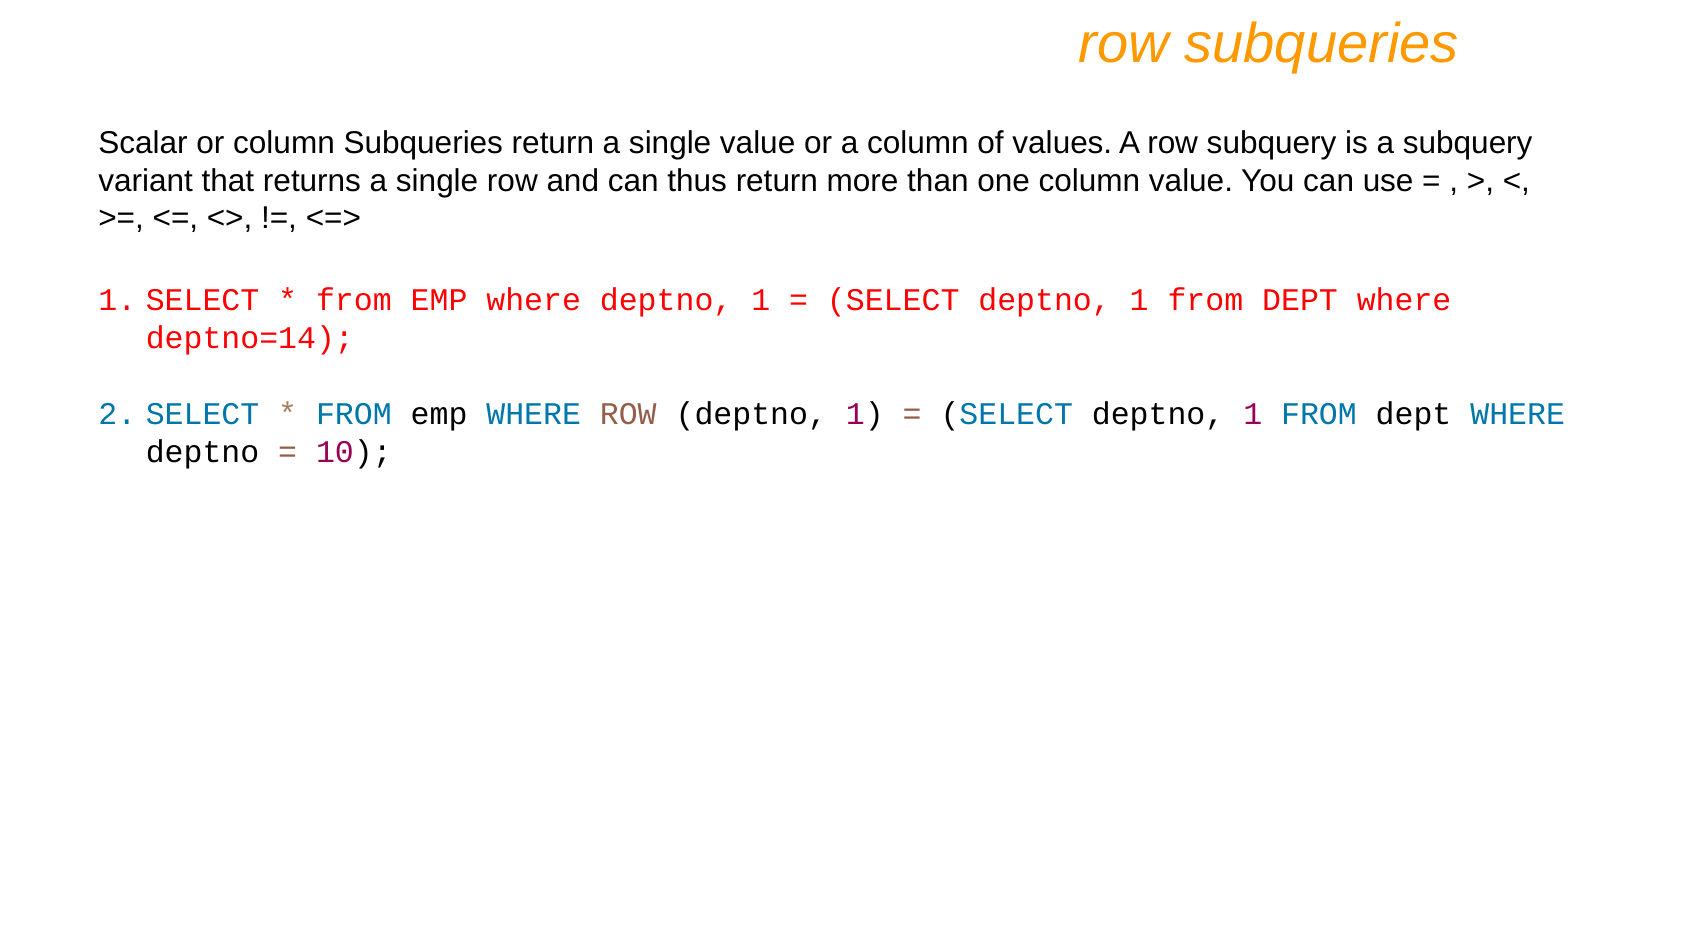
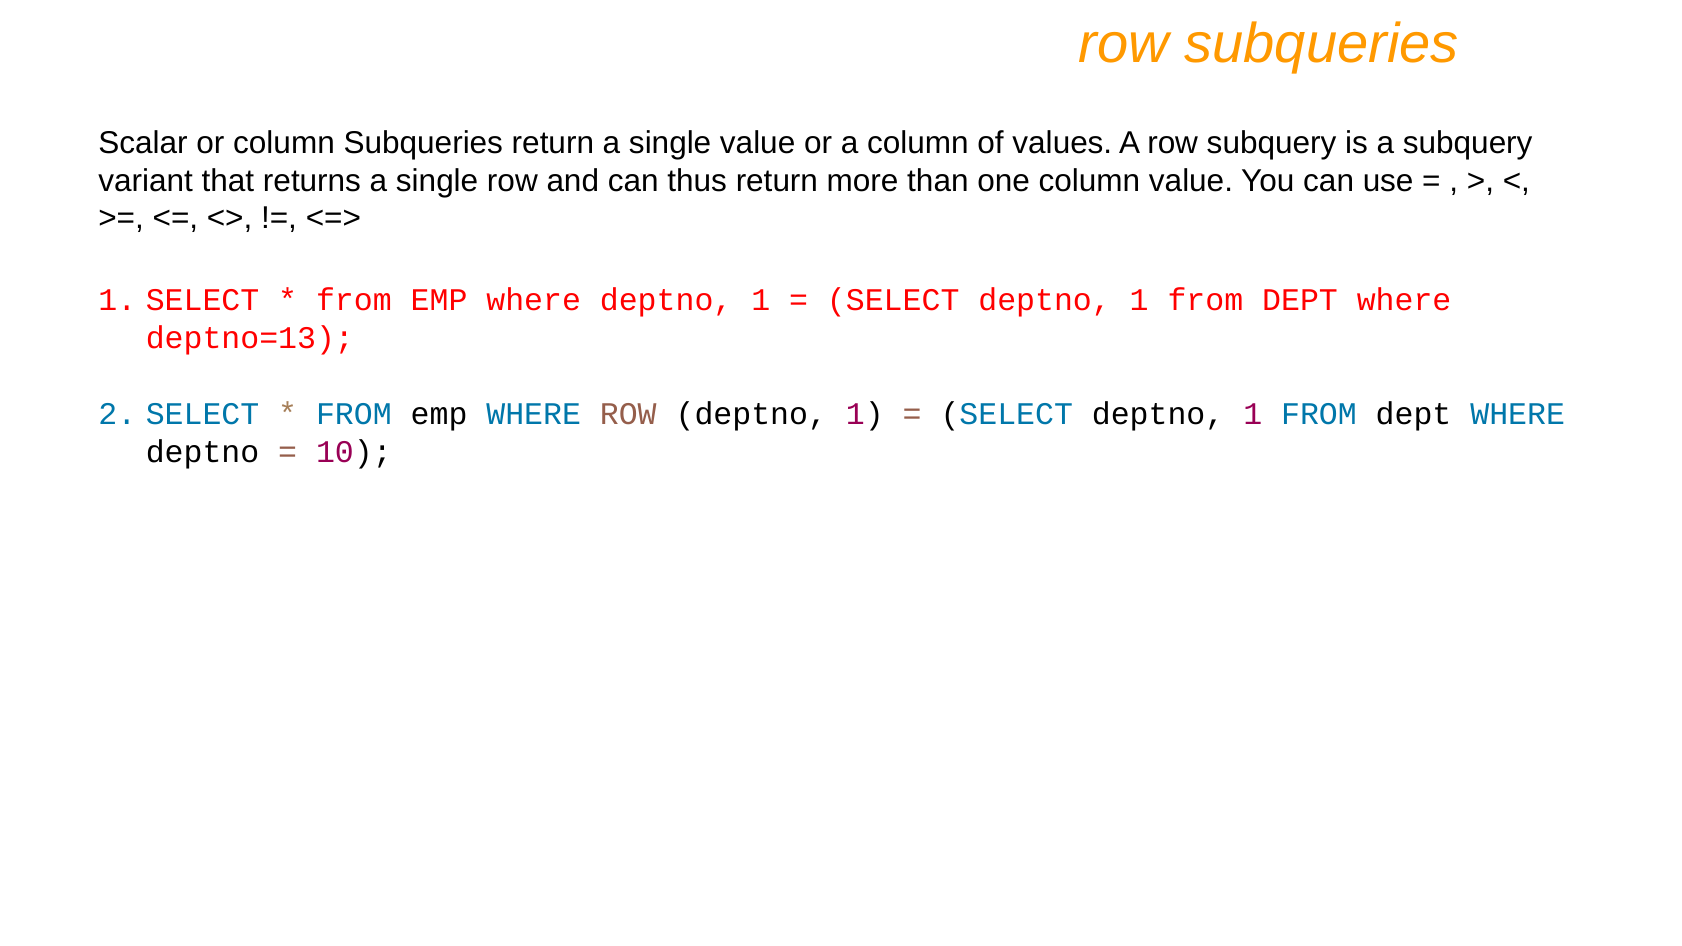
deptno=14: deptno=14 -> deptno=13 (250, 338)
